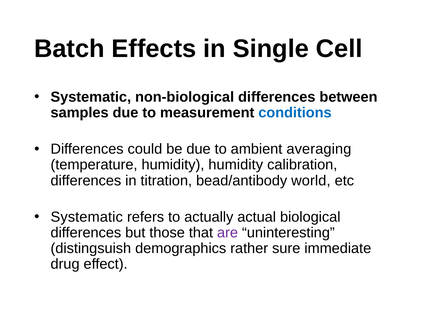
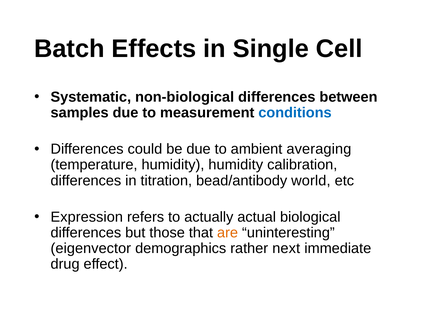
Systematic: Systematic -> Expression (87, 217)
are colour: purple -> orange (228, 232)
distingsuish: distingsuish -> eigenvector (91, 248)
sure: sure -> next (286, 248)
